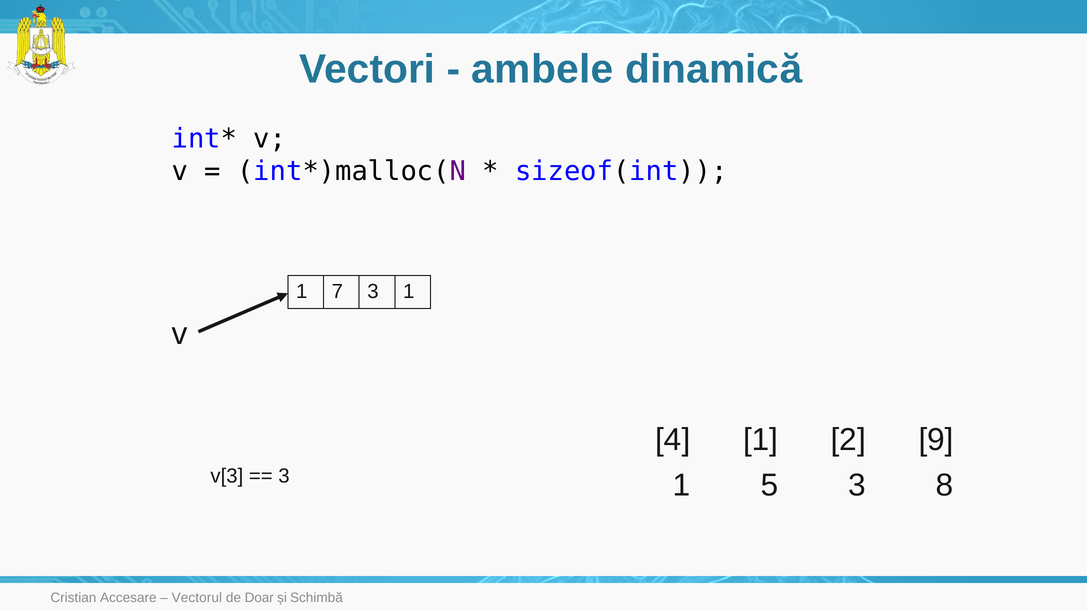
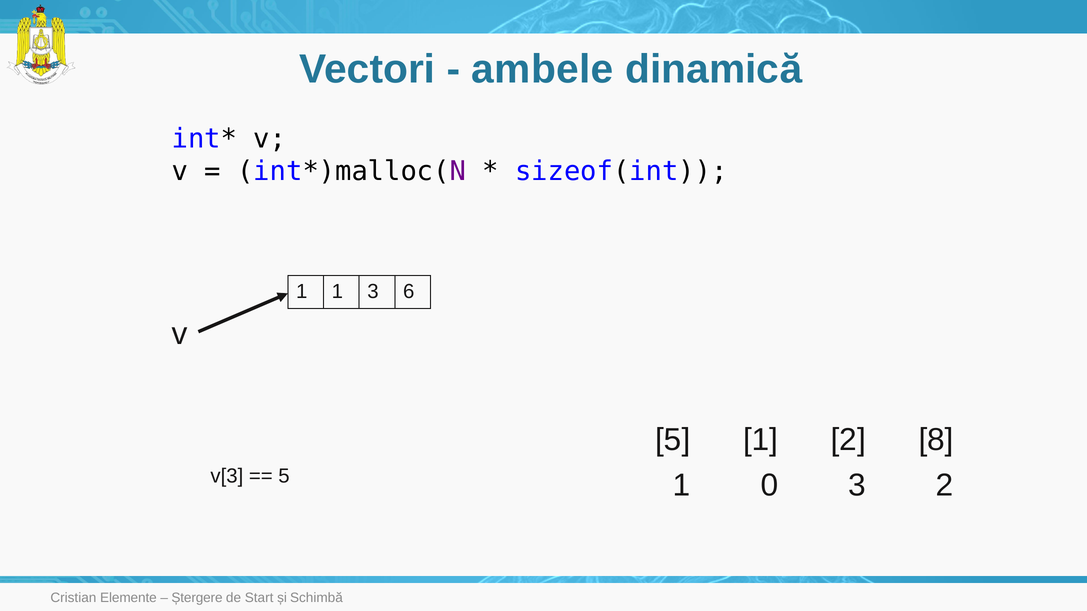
1 7: 7 -> 1 (337, 292)
3 1: 1 -> 6 (409, 292)
4: 4 -> 5 (673, 440)
9: 9 -> 8 (936, 440)
3: 3 -> 5 (284, 477)
5: 5 -> 0 (769, 486)
3 8: 8 -> 2 (945, 486)
Accesare: Accesare -> Elemente (128, 598)
Vectorul: Vectorul -> Ștergere (197, 598)
Doar: Doar -> Start (259, 598)
